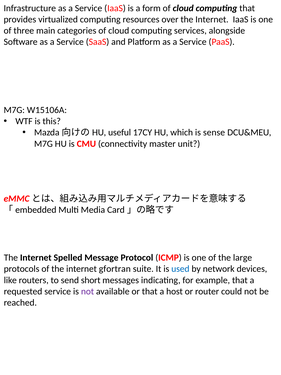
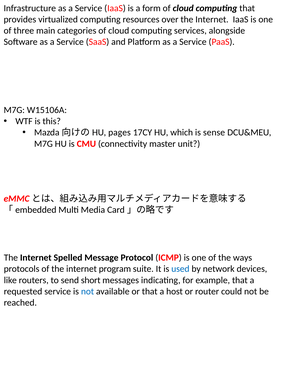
useful: useful -> pages (119, 132)
large: large -> ways (243, 257)
gfortran: gfortran -> program (115, 269)
not colour: purple -> blue (87, 291)
